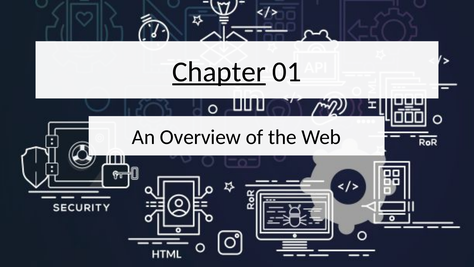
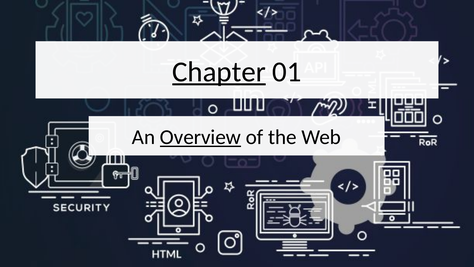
Overview underline: none -> present (200, 137)
